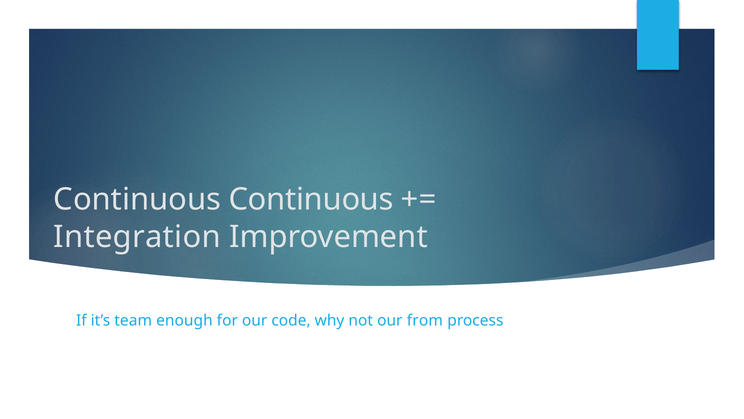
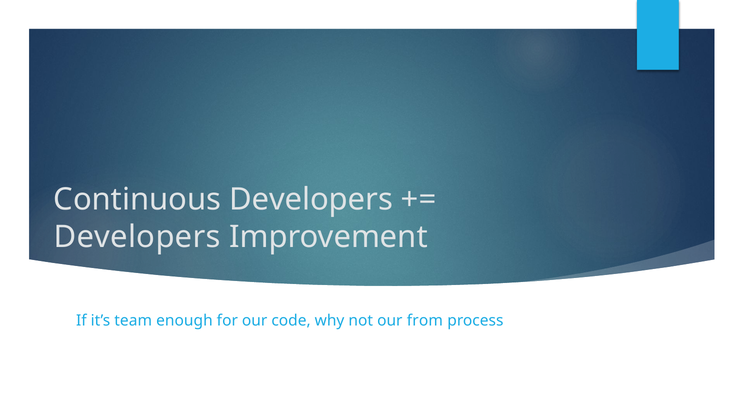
Continuous Continuous: Continuous -> Developers (311, 199)
Integration: Integration -> Developers (137, 237)
